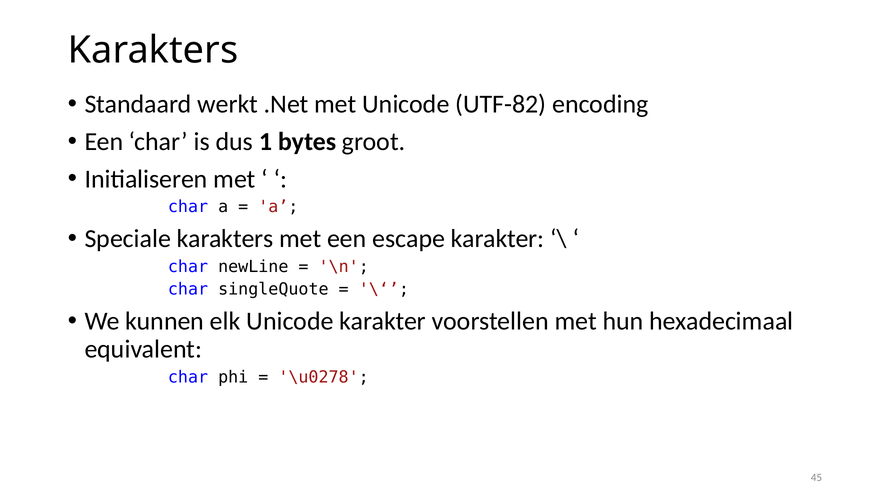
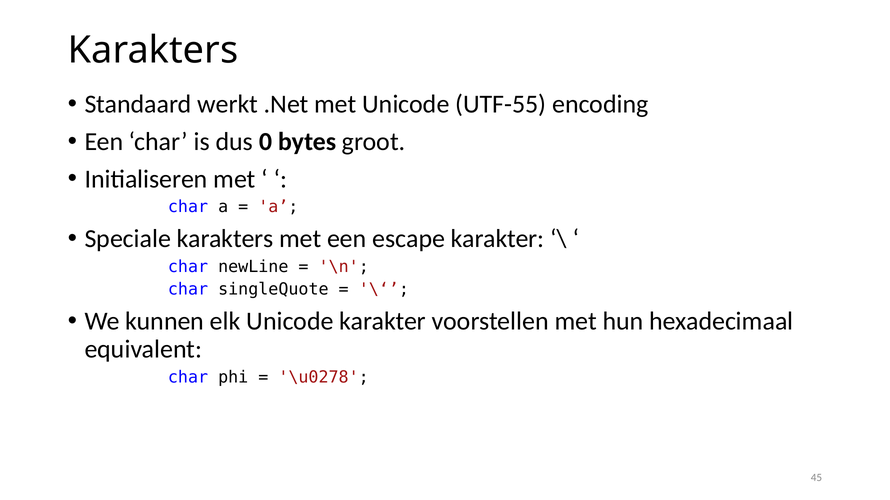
UTF-82: UTF-82 -> UTF-55 (501, 105)
1: 1 -> 0 (266, 142)
